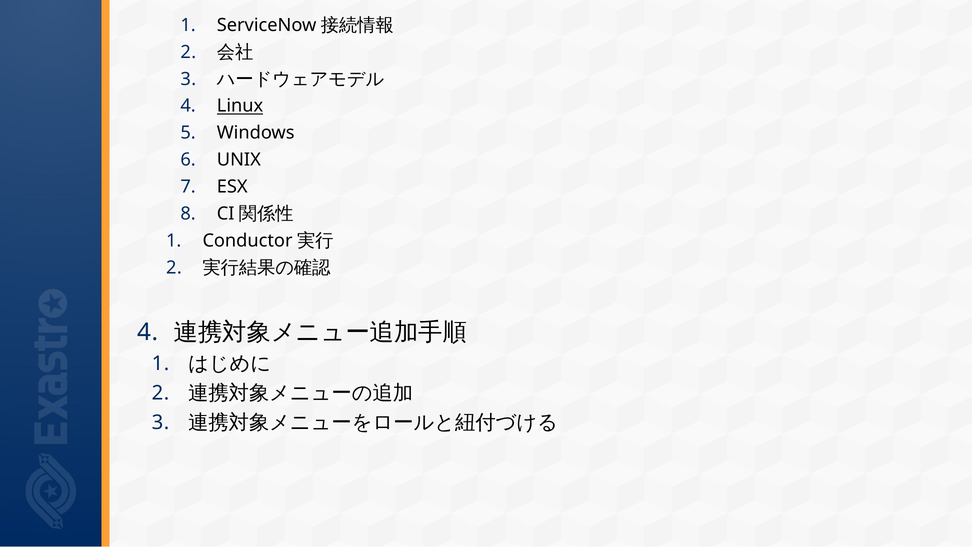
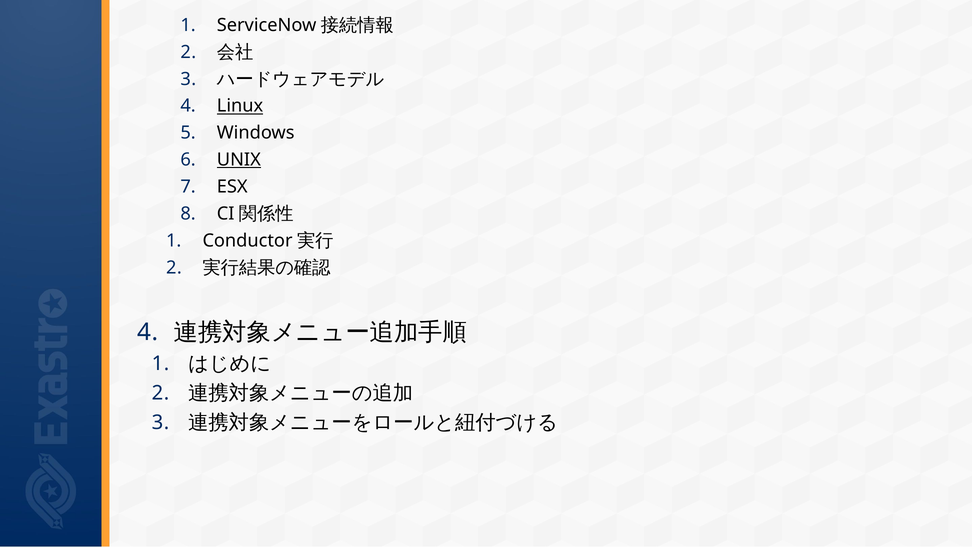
UNIX underline: none -> present (239, 160)
